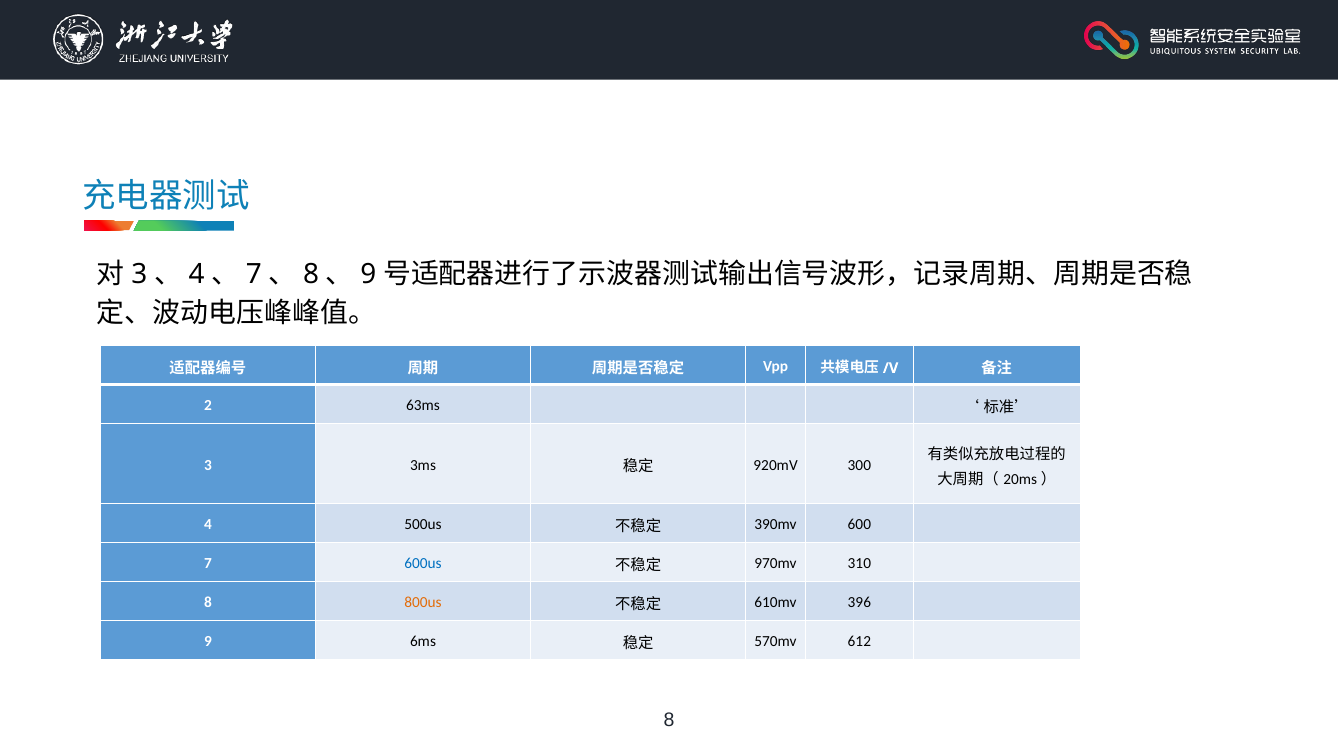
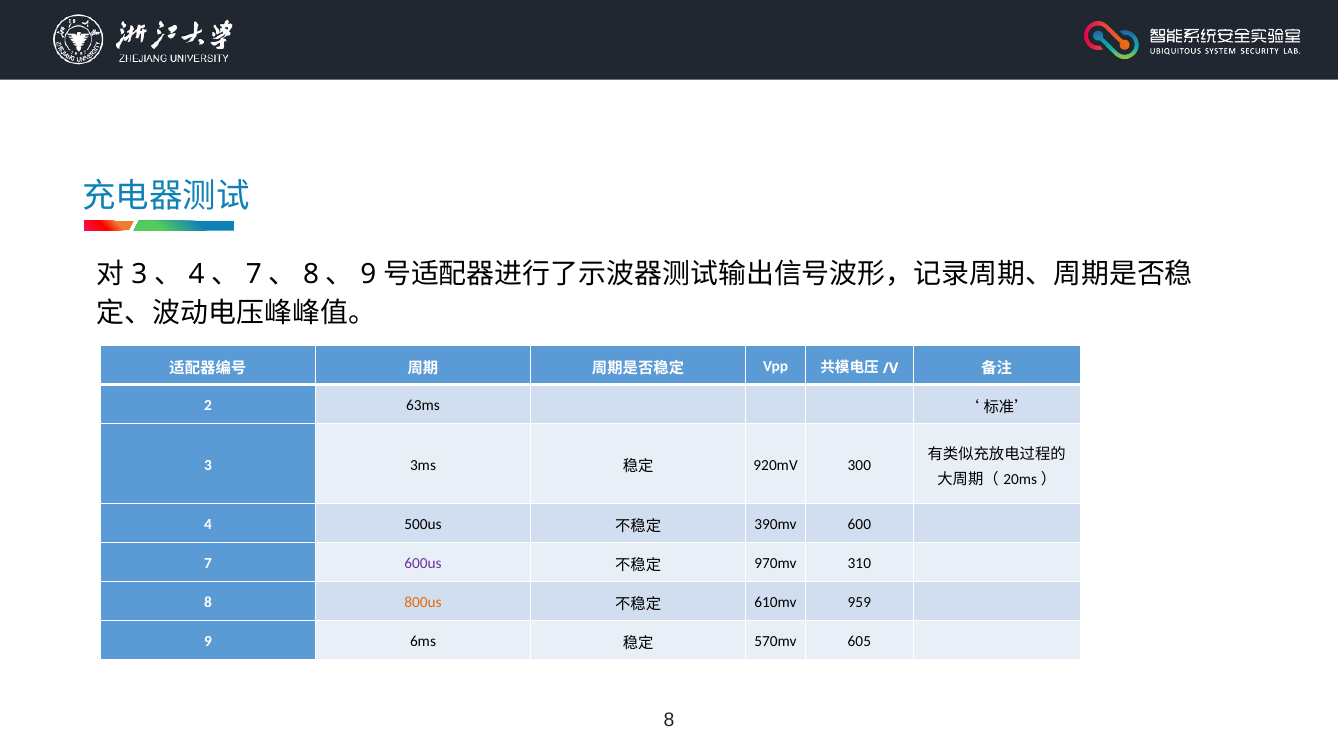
600us colour: blue -> purple (423, 563)
396: 396 -> 959 (859, 602)
612: 612 -> 605 (859, 641)
